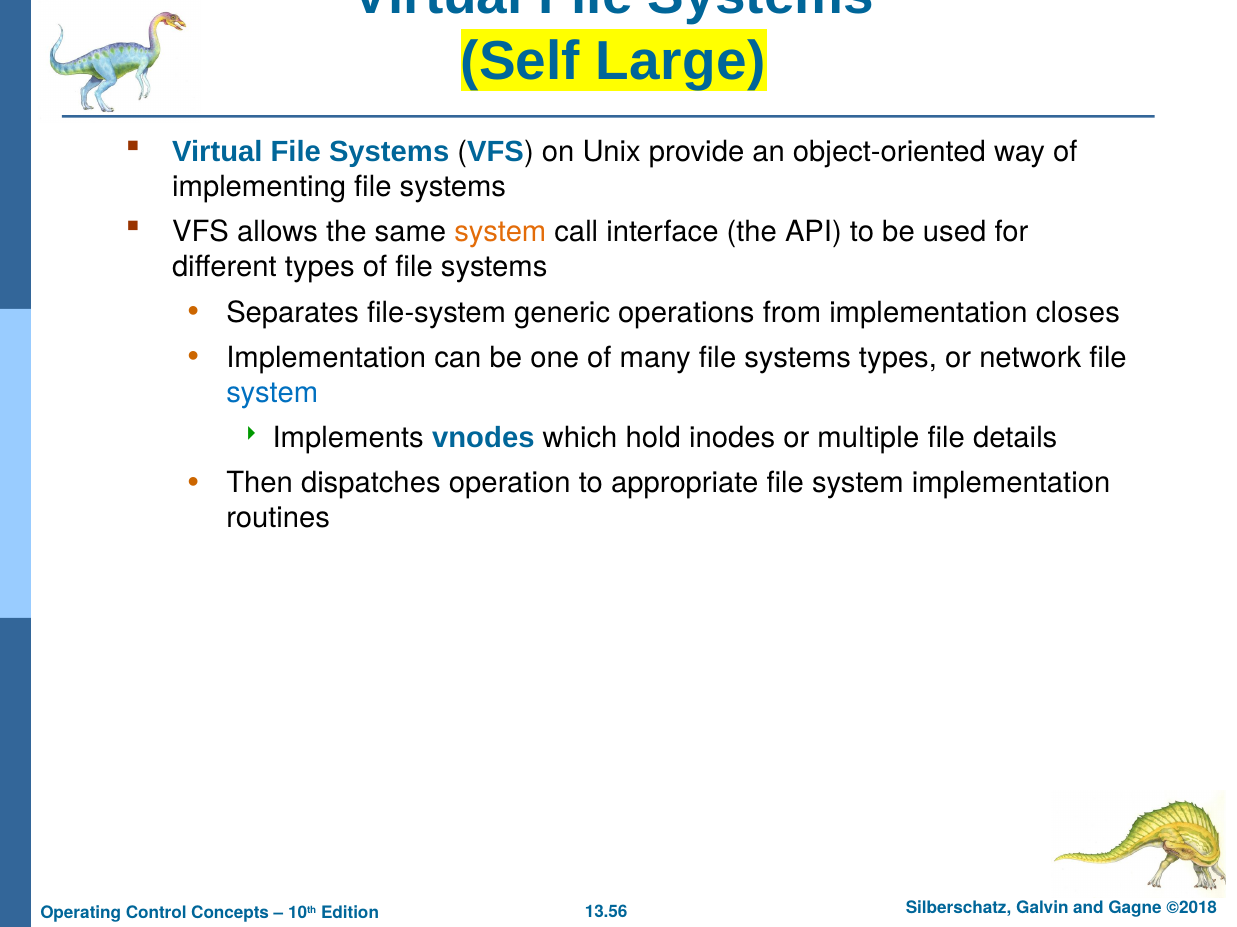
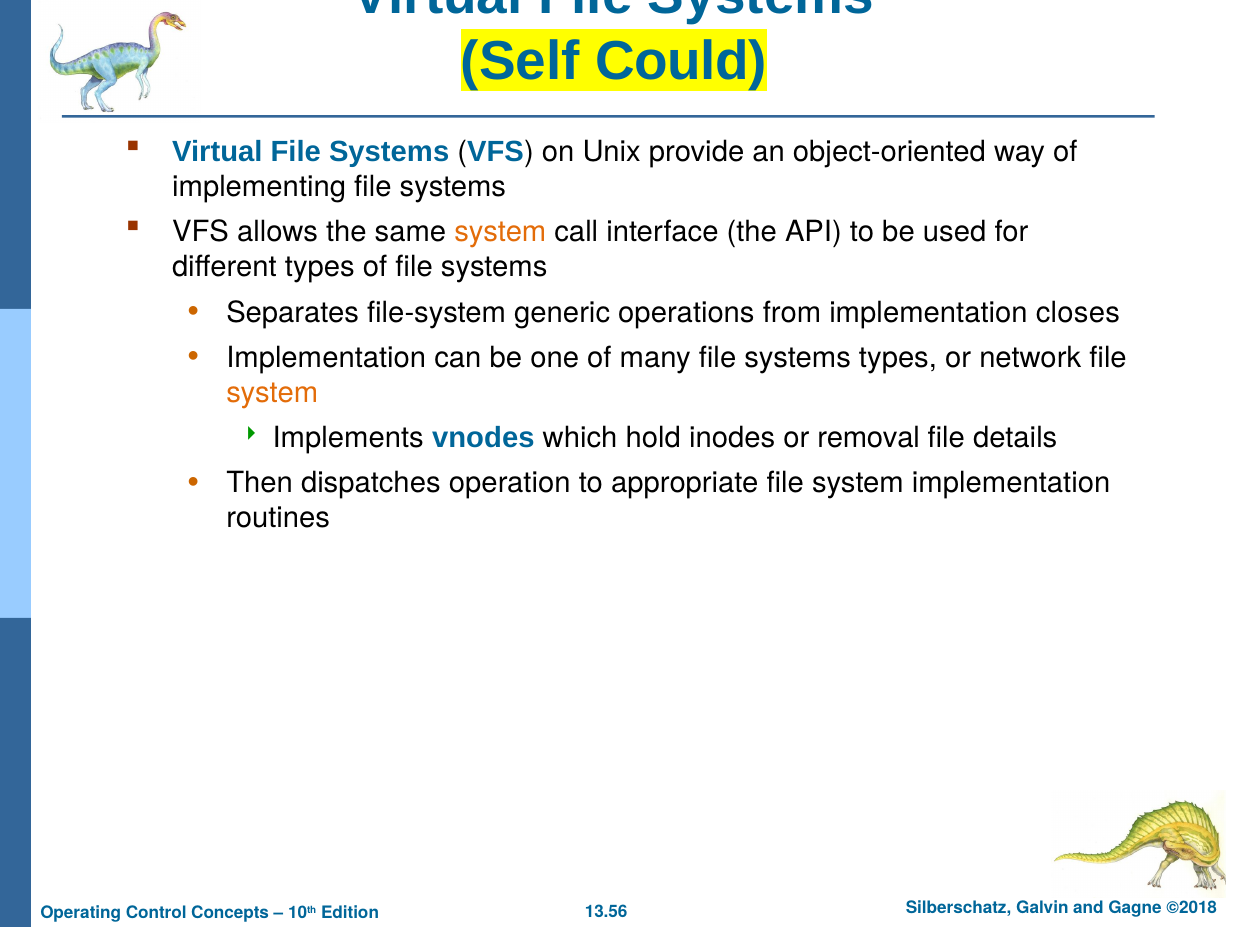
Large: Large -> Could (681, 61)
system colour: blue -> orange (272, 393)
multiple: multiple -> removal (869, 438)
